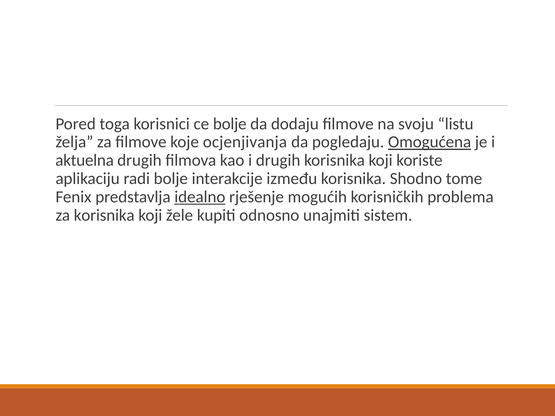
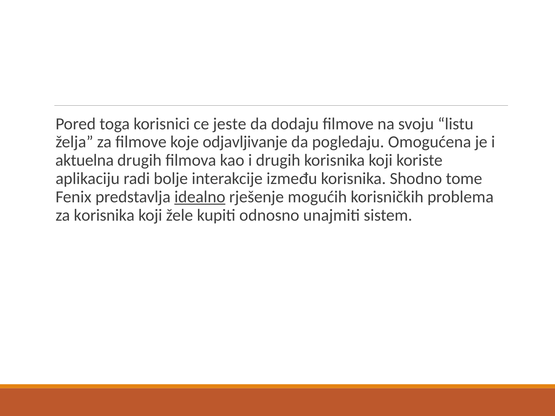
ce bolje: bolje -> jeste (230, 124)
ocjenjivanja: ocjenjivanja -> odjavljivanje (245, 142)
Omogućena underline: present -> none (430, 142)
